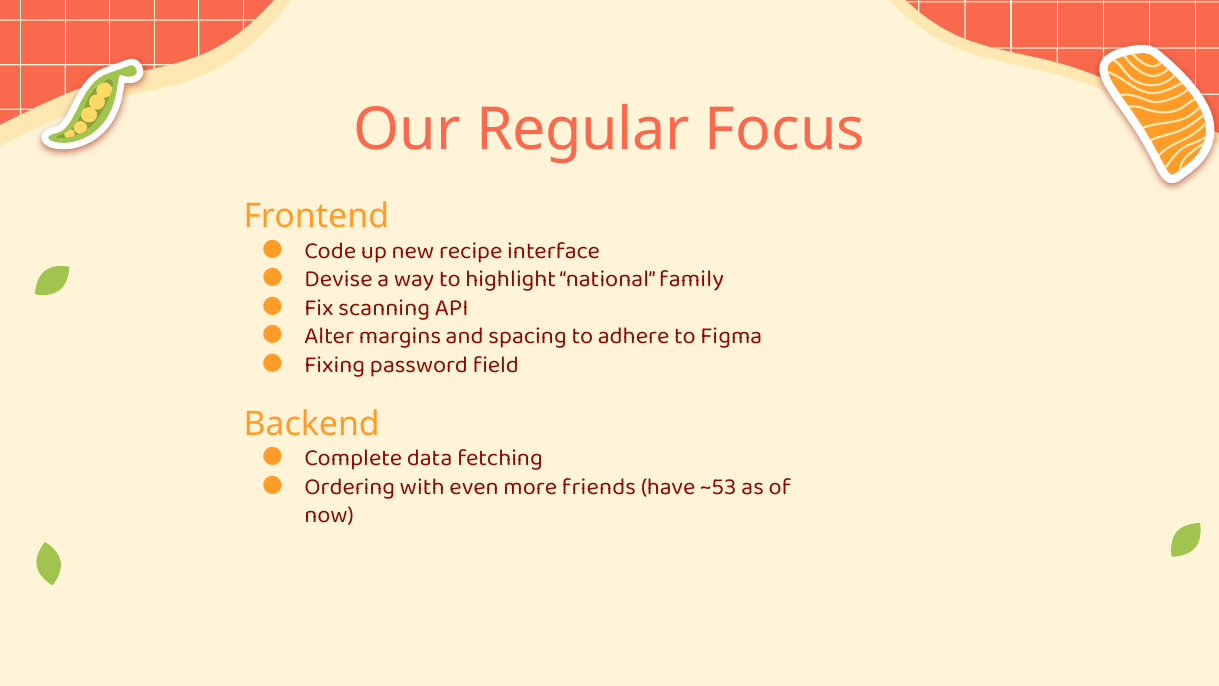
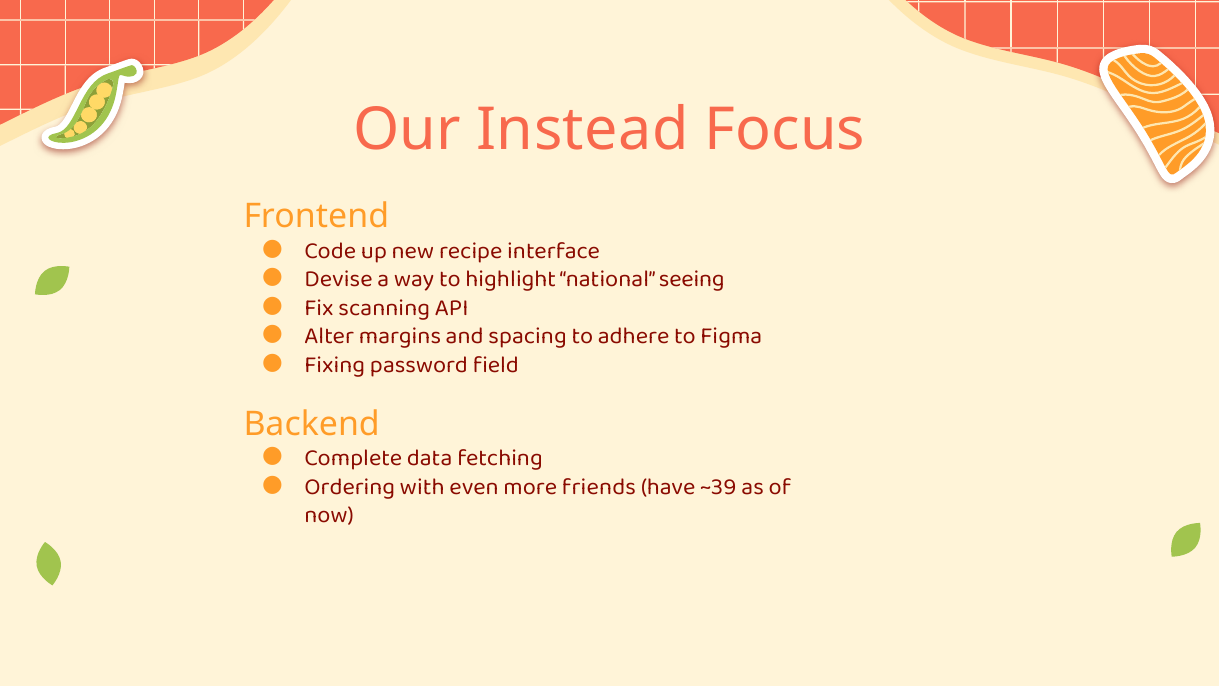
Regular: Regular -> Instead (583, 129)
family: family -> seeing (692, 279)
~53: ~53 -> ~39 (718, 486)
